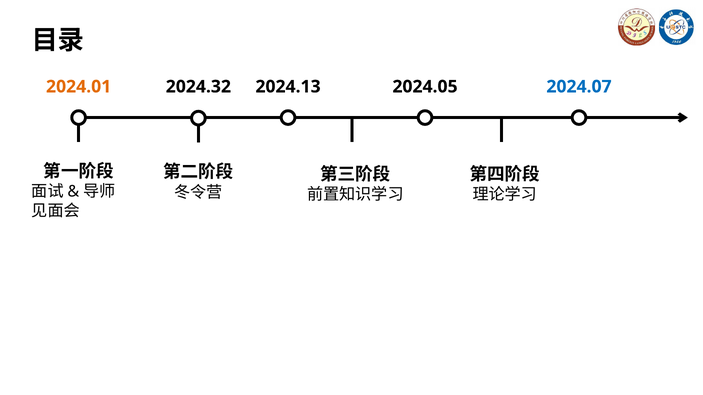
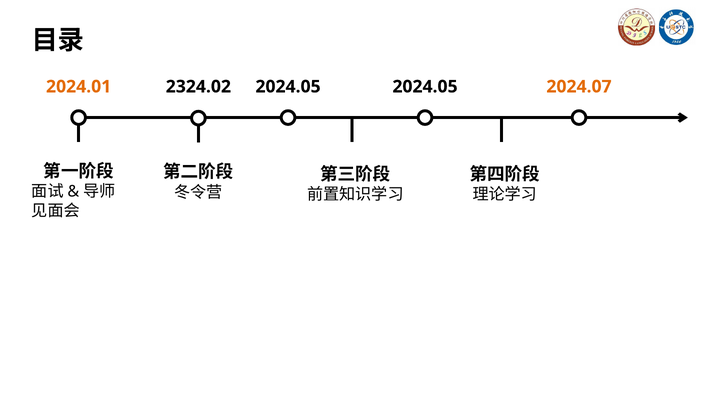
2024.32: 2024.32 -> 2324.02 (198, 87)
2024.13: 2024.13 -> 2024.05 (288, 87)
2024.07 colour: blue -> orange (579, 87)
